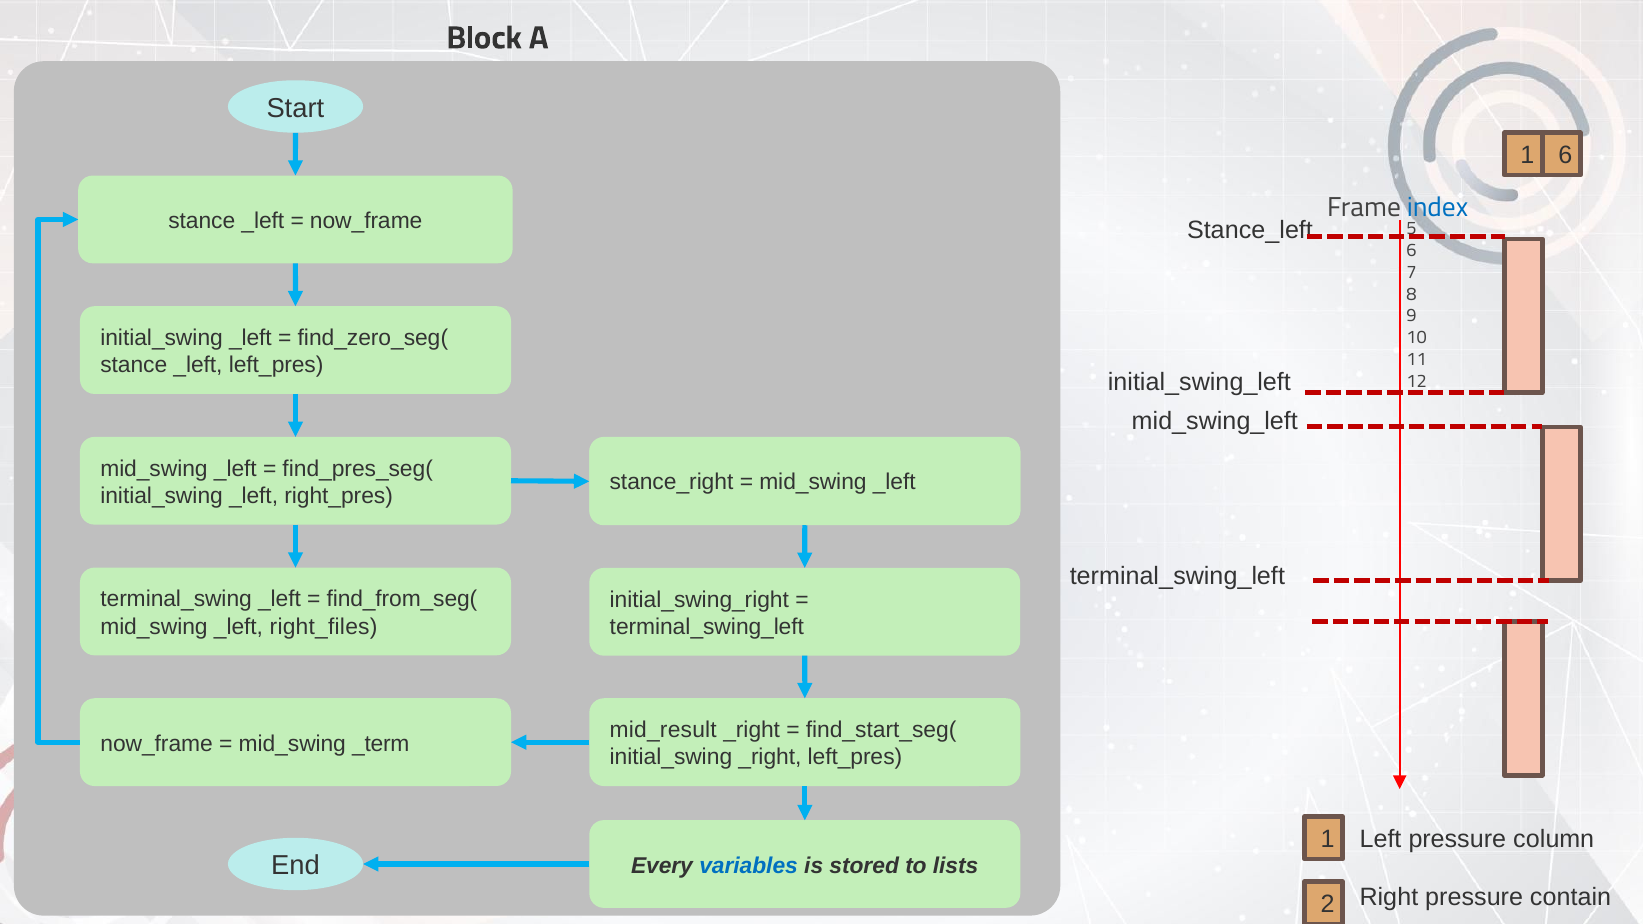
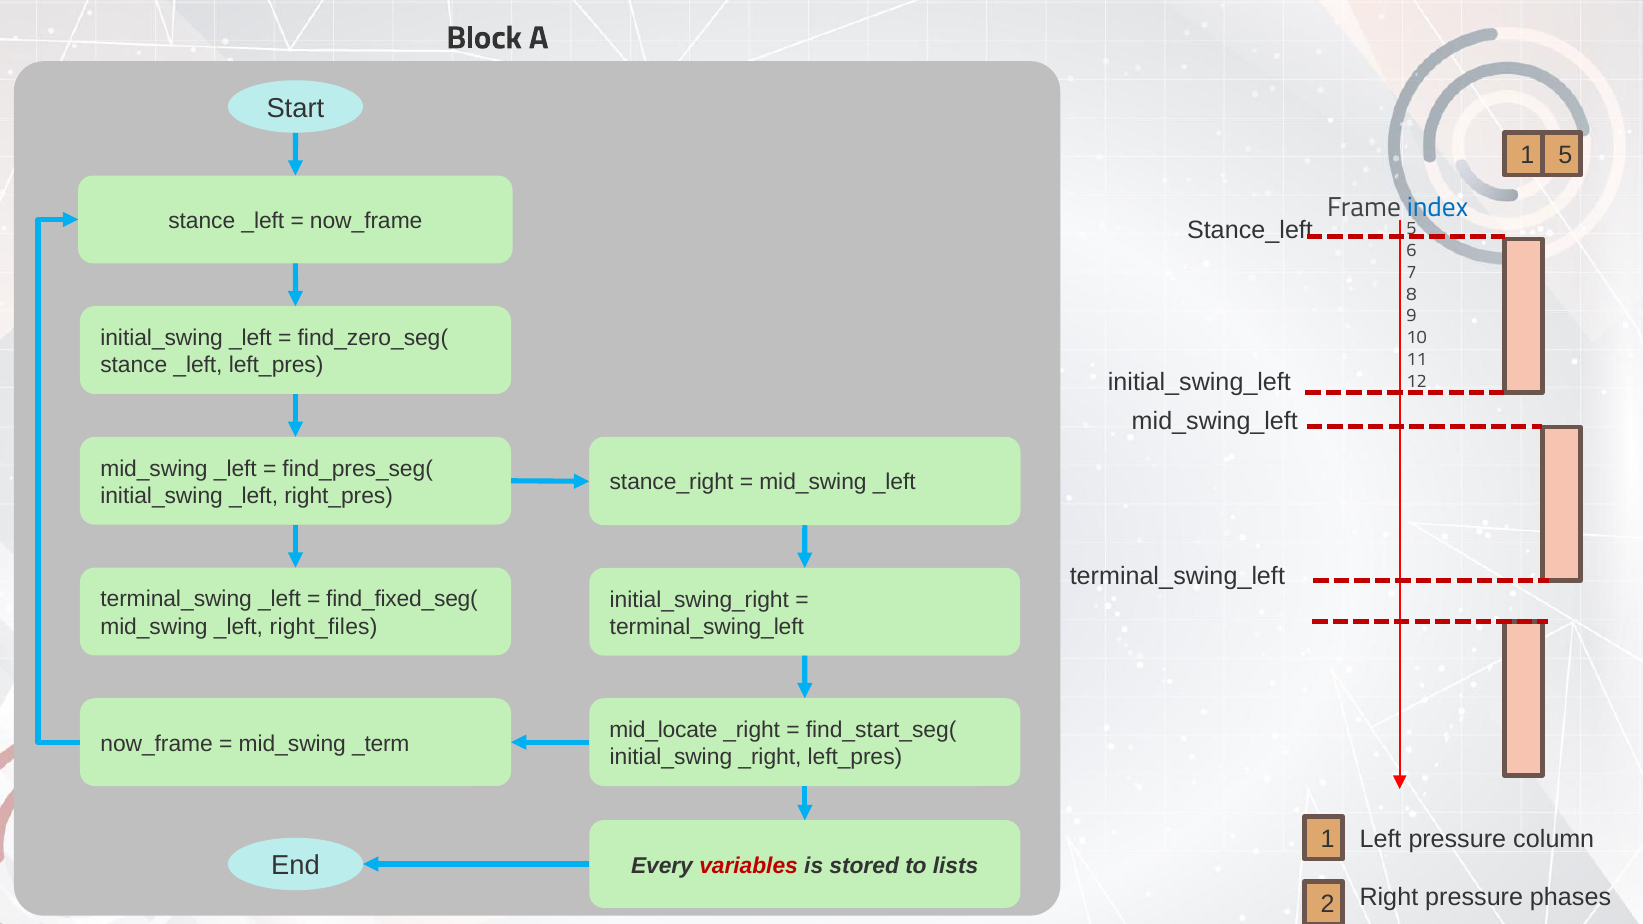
1 6: 6 -> 5 (1565, 156)
find_from_seg(: find_from_seg( -> find_fixed_seg( (402, 599)
mid_result: mid_result -> mid_locate (663, 730)
variables colour: blue -> red (749, 866)
contain: contain -> phases (1571, 897)
